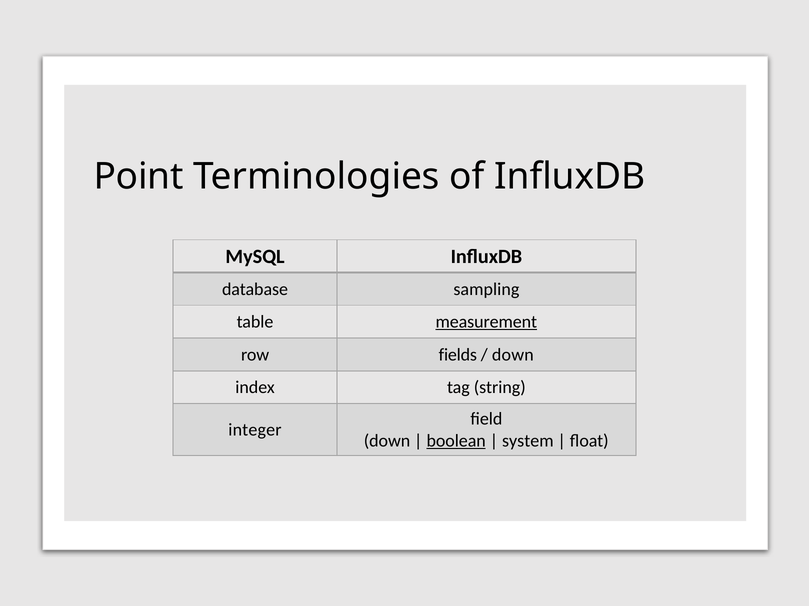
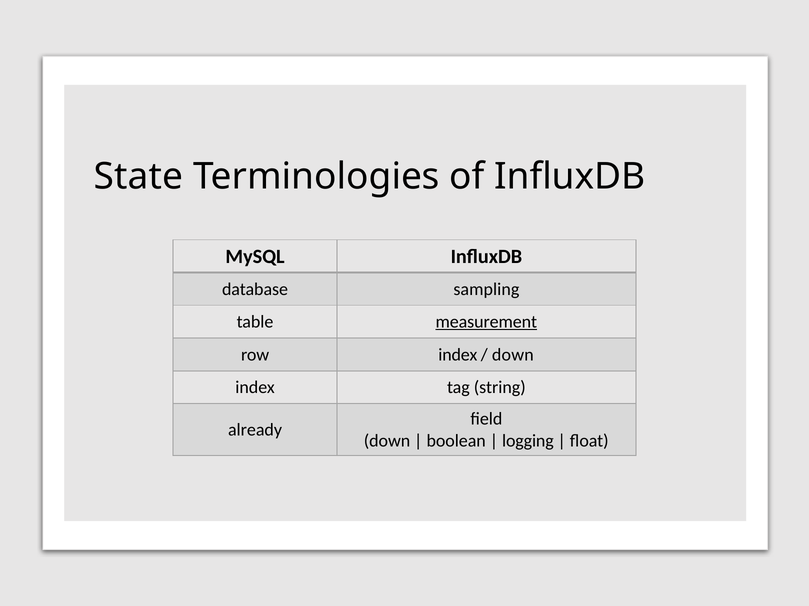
Point: Point -> State (138, 177)
row fields: fields -> index (458, 355)
integer: integer -> already (255, 430)
boolean underline: present -> none (456, 441)
system: system -> logging (528, 441)
